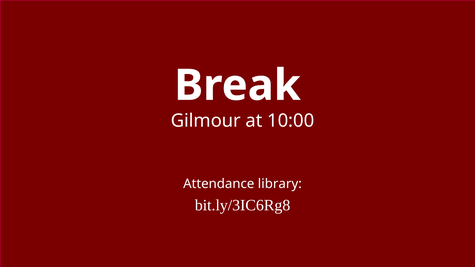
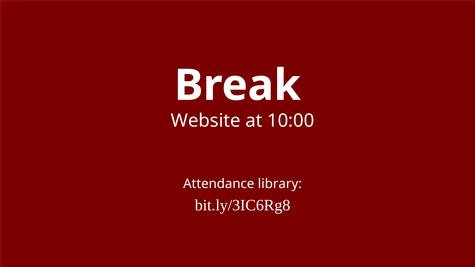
Gilmour: Gilmour -> Website (206, 121)
